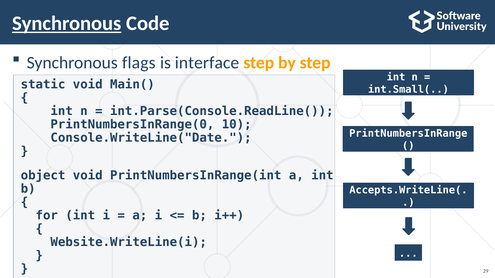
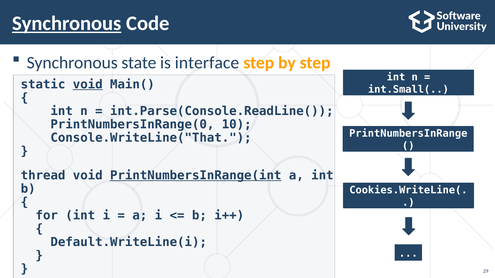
flags: flags -> state (139, 63)
void underline: none -> present (88, 84)
Console.WriteLine("Date: Console.WriteLine("Date -> Console.WriteLine("That (151, 138)
object: object -> thread (43, 176)
PrintNumbersInRange(int underline: none -> present (196, 176)
Accepts.WriteLine(: Accepts.WriteLine( -> Cookies.WriteLine( (408, 190)
Website.WriteLine(i: Website.WriteLine(i -> Default.WriteLine(i (129, 243)
